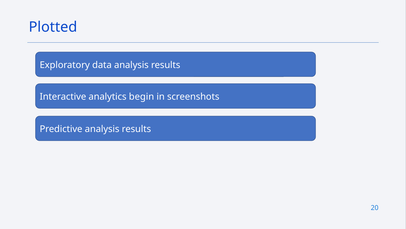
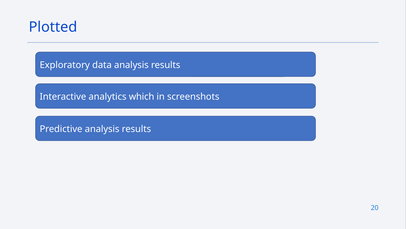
begin: begin -> which (142, 96)
